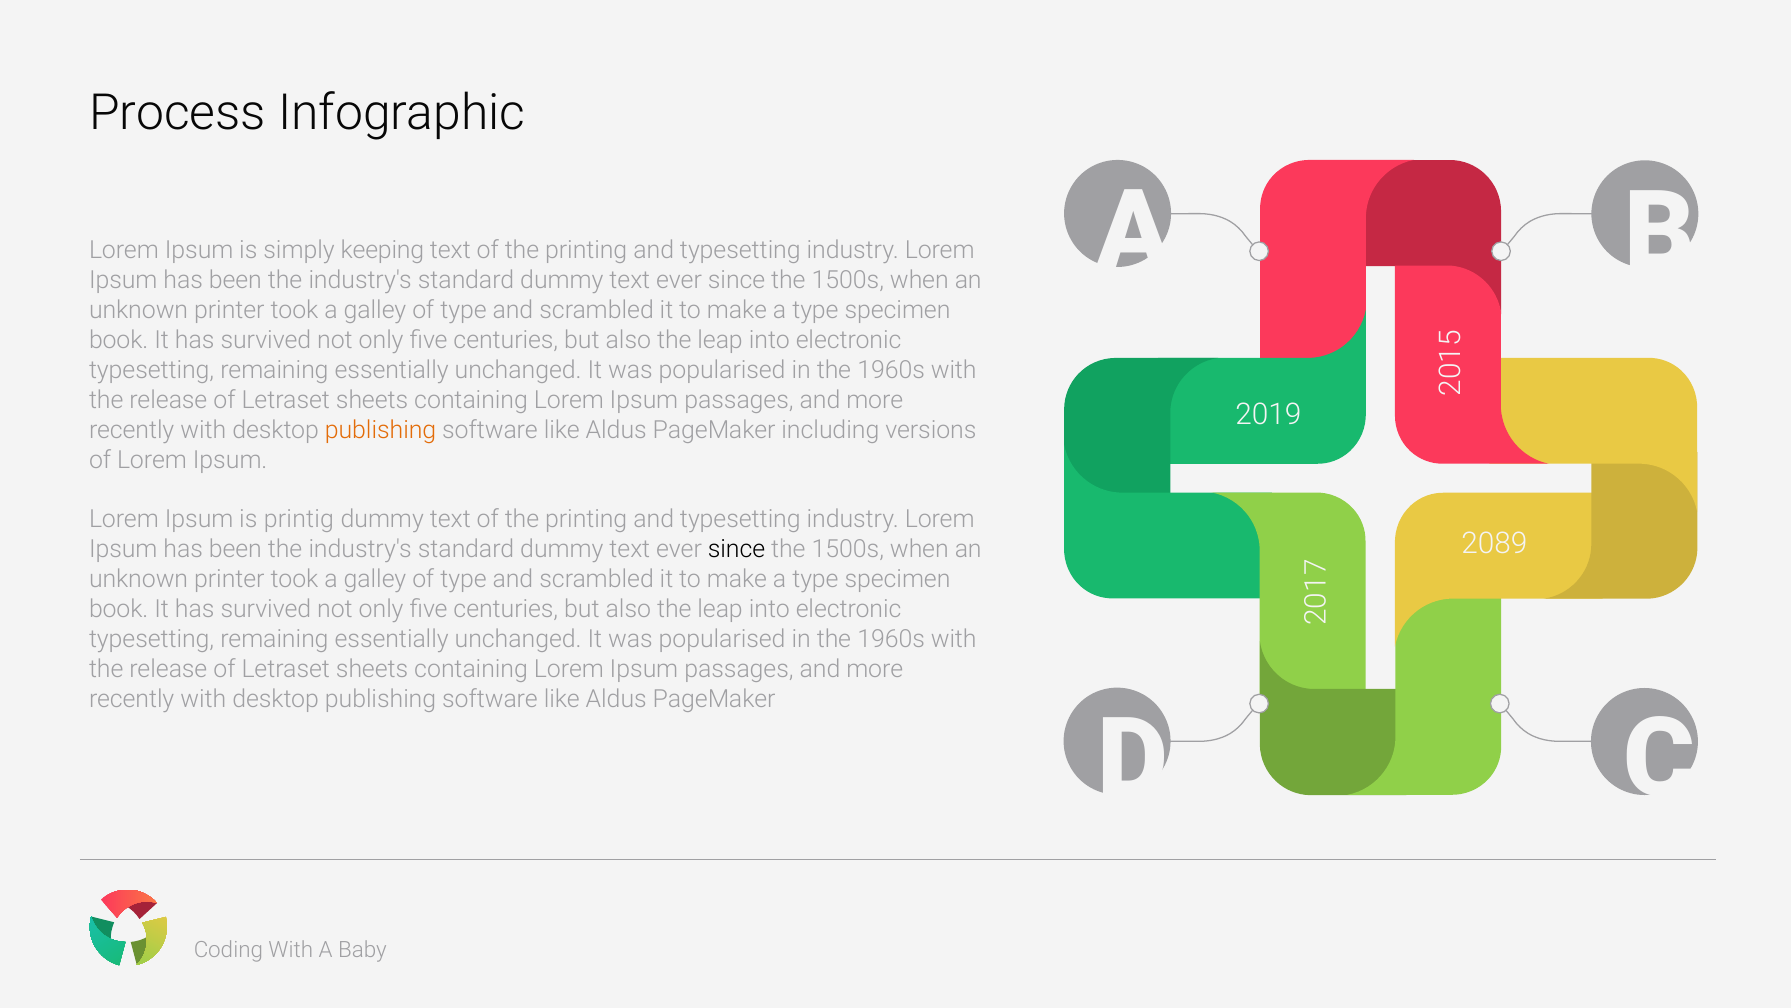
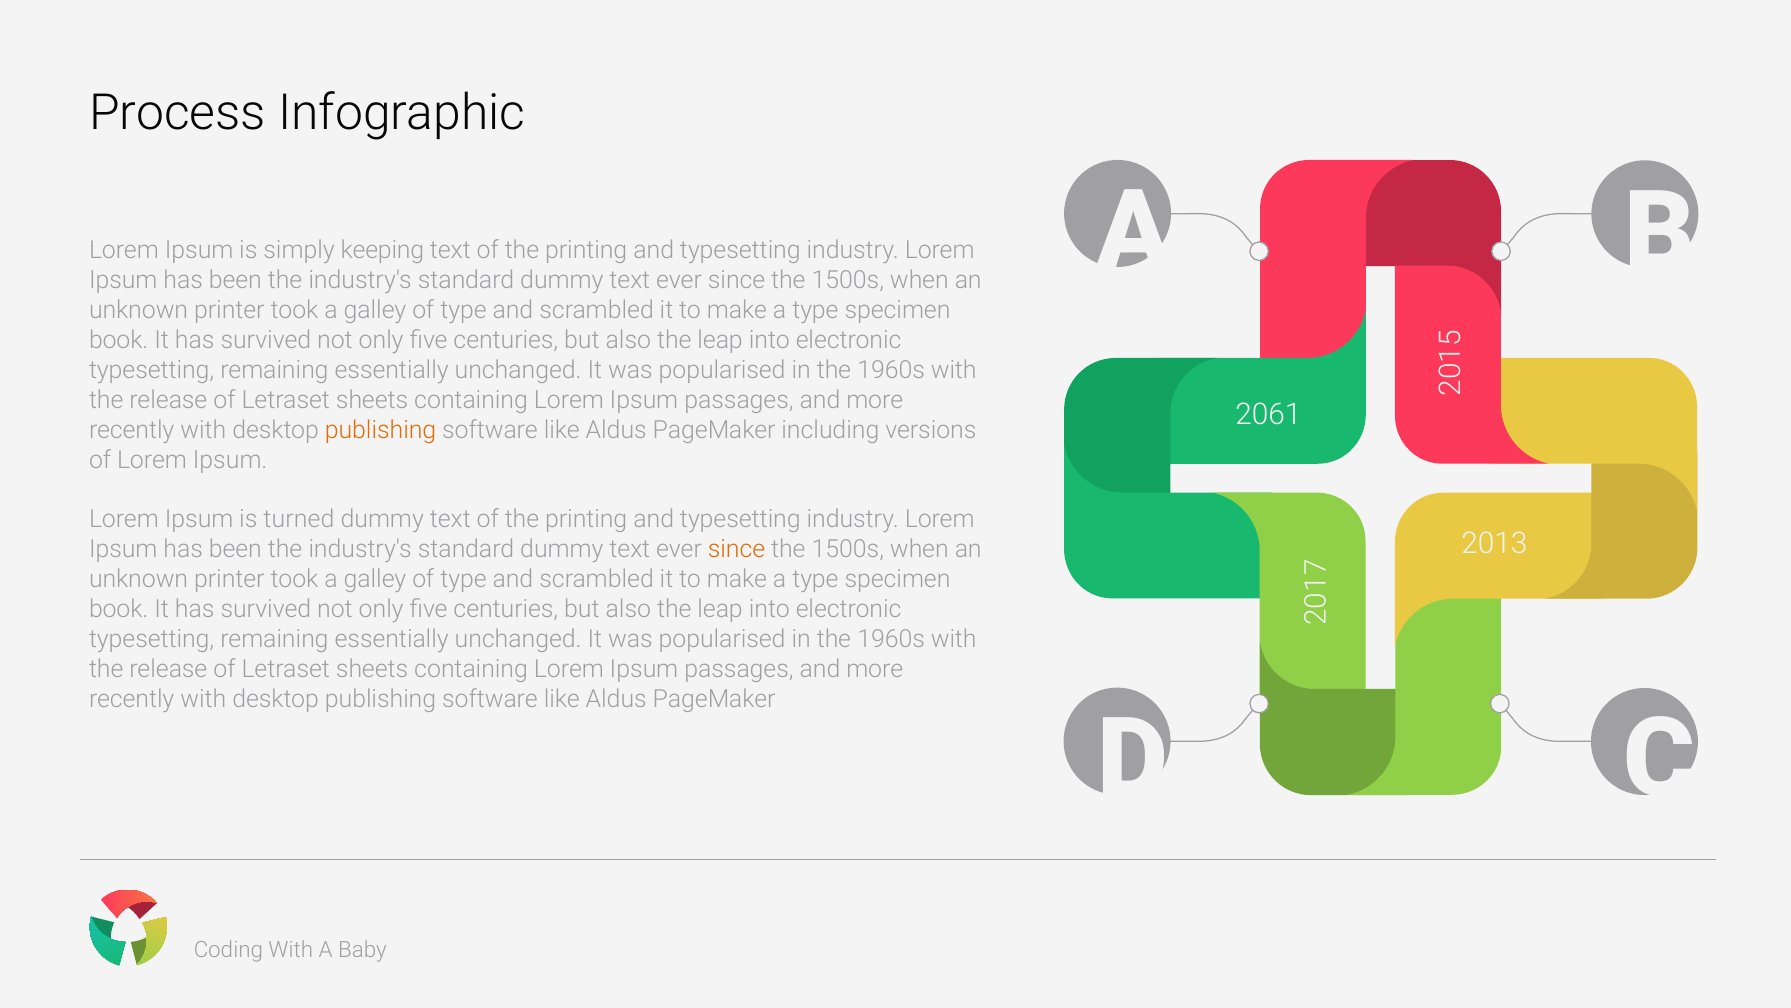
2019: 2019 -> 2061 (1268, 415)
printig: printig -> turned (299, 519)
2089: 2089 -> 2013 (1494, 544)
since colour: black -> orange (737, 549)
